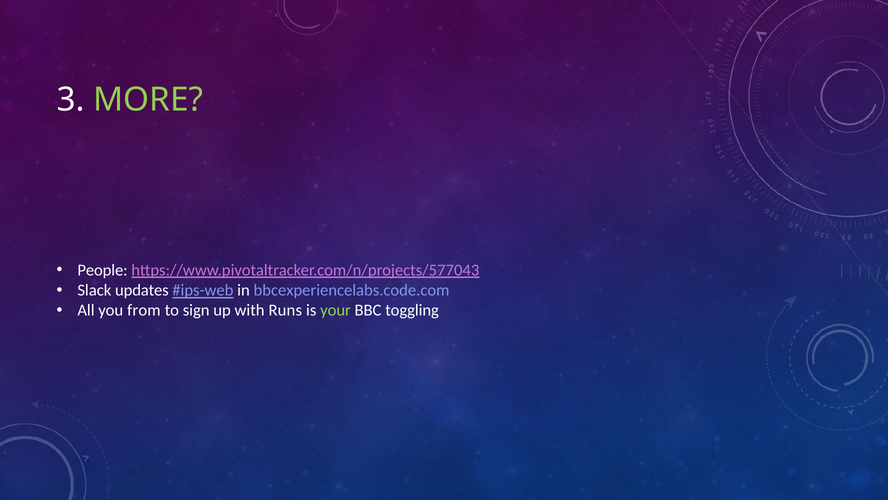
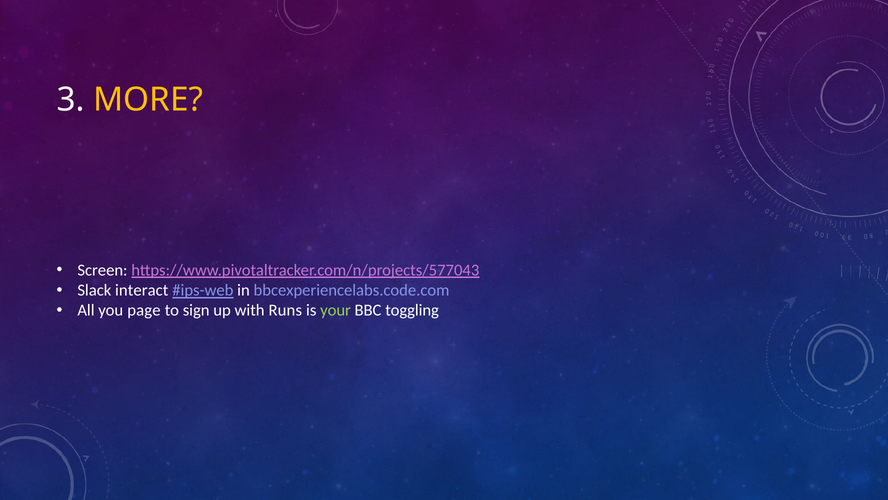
MORE colour: light green -> yellow (148, 100)
People: People -> Screen (102, 270)
updates: updates -> interact (142, 290)
from: from -> page (144, 310)
